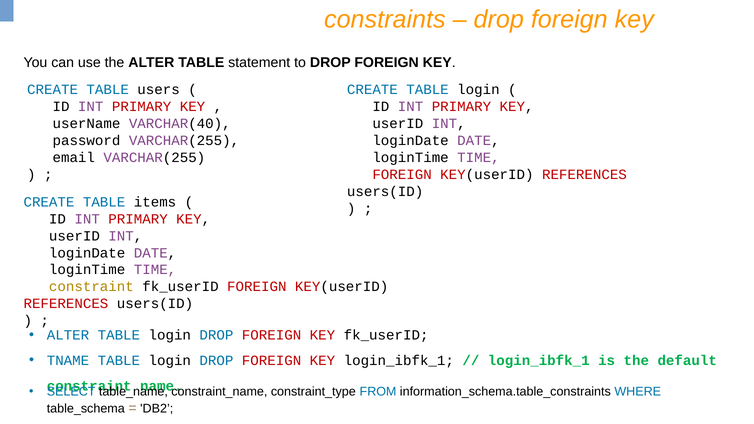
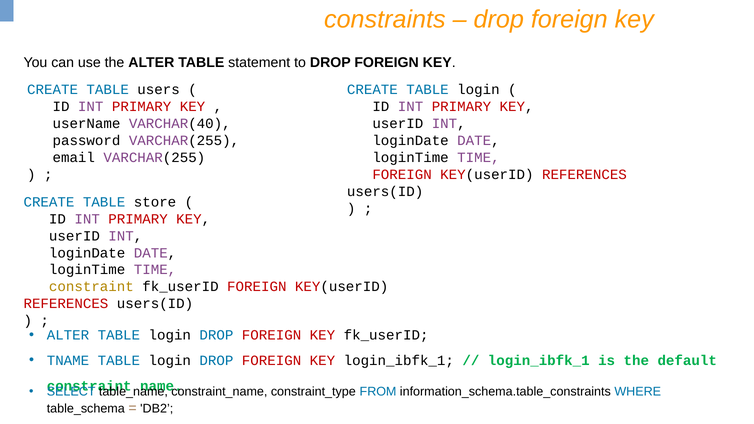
items: items -> store (155, 202)
